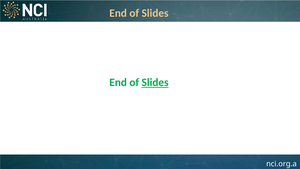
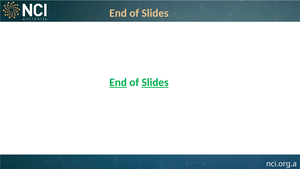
End underline: none -> present (118, 82)
